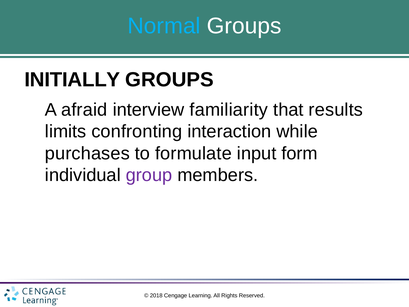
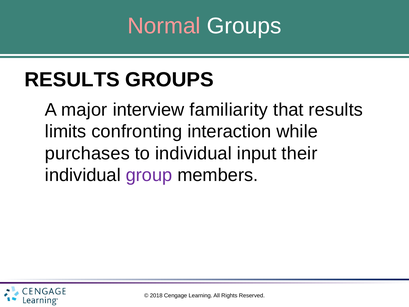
Normal colour: light blue -> pink (164, 26)
INITIALLY: INITIALLY -> RESULTS (72, 80)
afraid: afraid -> major (84, 110)
to formulate: formulate -> individual (193, 153)
form: form -> their (300, 153)
